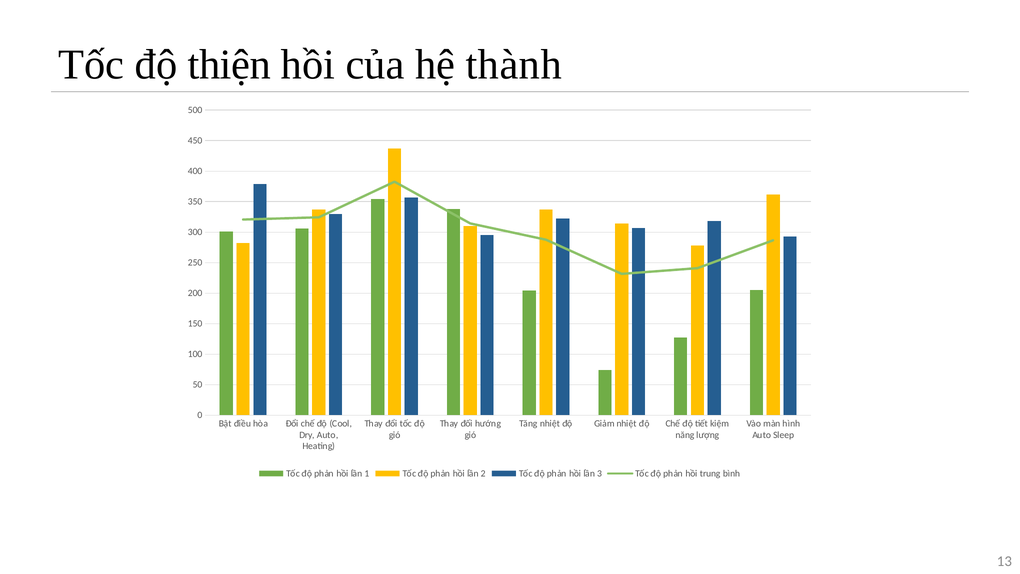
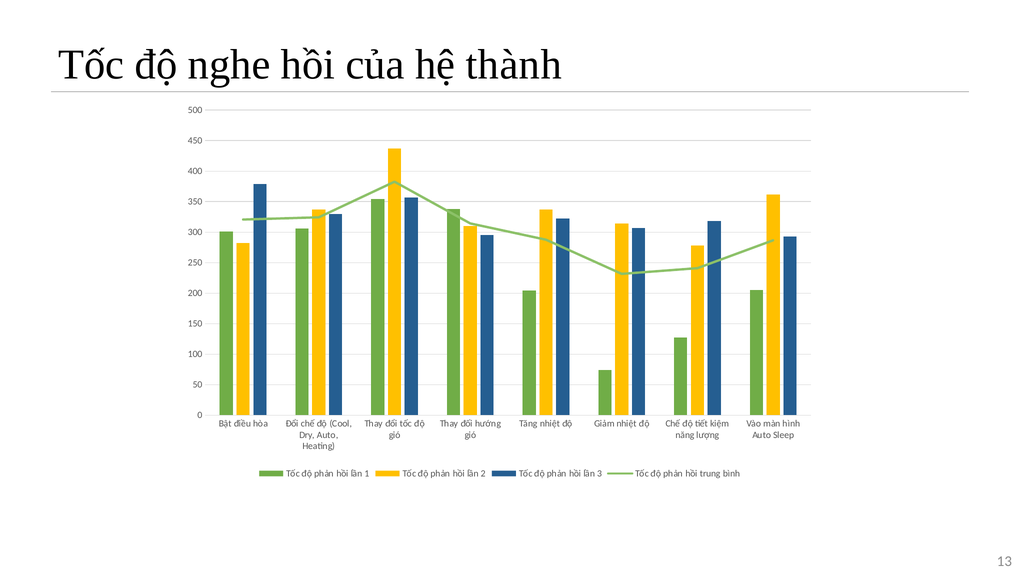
thiện: thiện -> nghe (229, 65)
